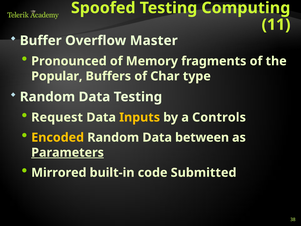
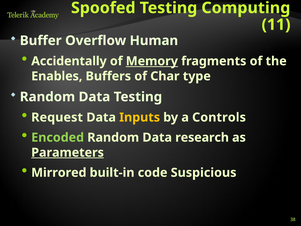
Master: Master -> Human (154, 41)
Pronounced: Pronounced -> Accidentally (69, 61)
Memory underline: none -> present (152, 61)
Popular: Popular -> Enables (57, 76)
Encoded colour: yellow -> light green (58, 137)
between: between -> research (202, 137)
Submitted: Submitted -> Suspicious (204, 172)
